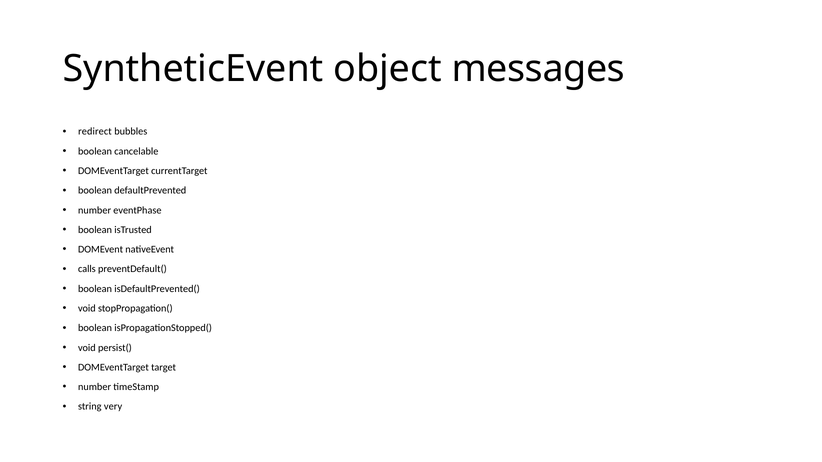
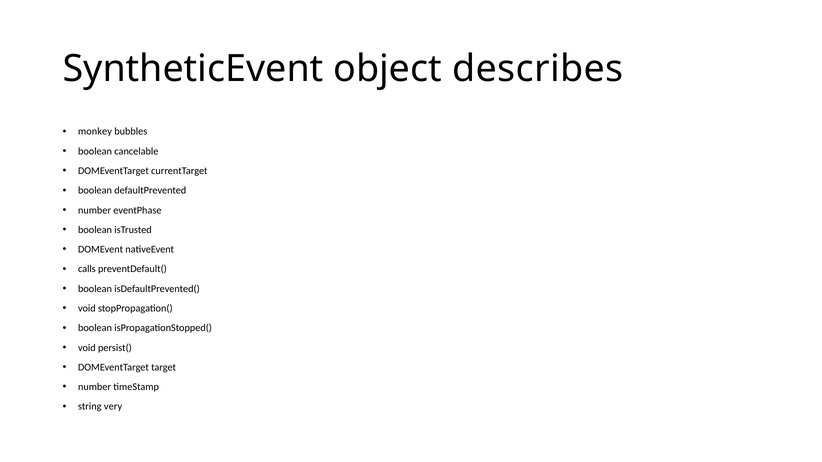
messages: messages -> describes (538, 69)
redirect: redirect -> monkey (95, 132)
